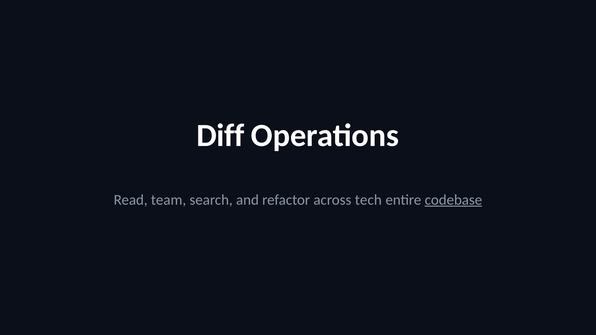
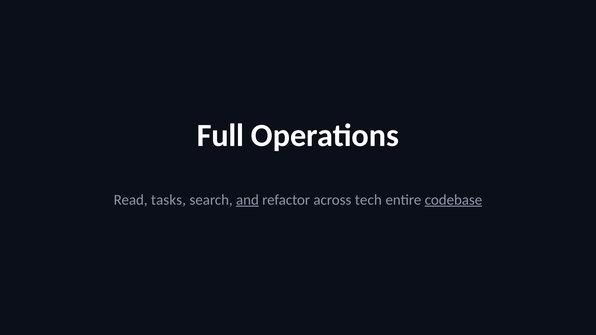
Diff: Diff -> Full (220, 136)
team: team -> tasks (168, 200)
and underline: none -> present (247, 200)
